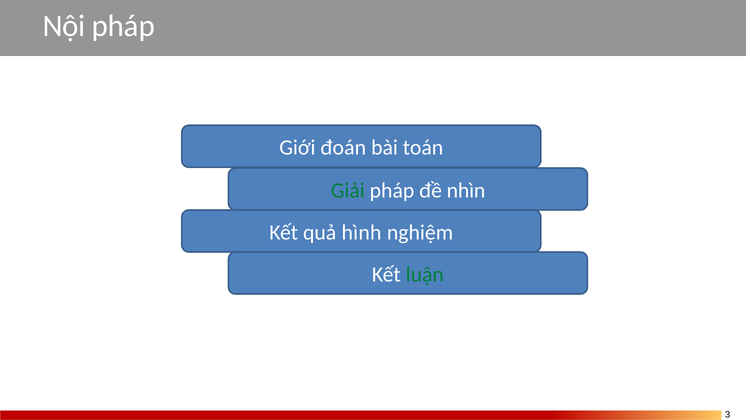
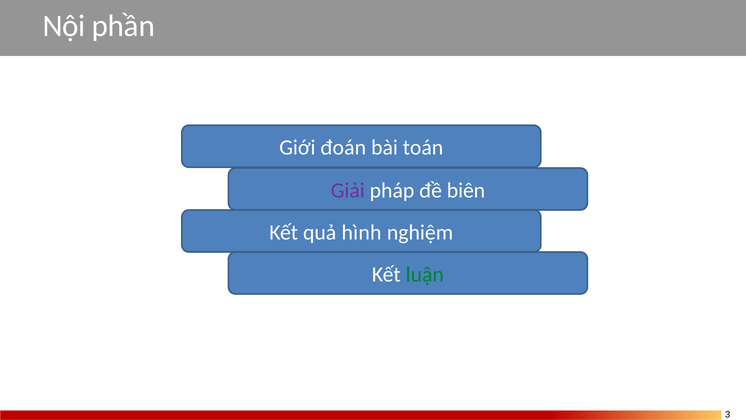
Nội pháp: pháp -> phần (123, 26)
Giải colour: green -> purple (348, 190)
nhìn: nhìn -> biên (466, 190)
